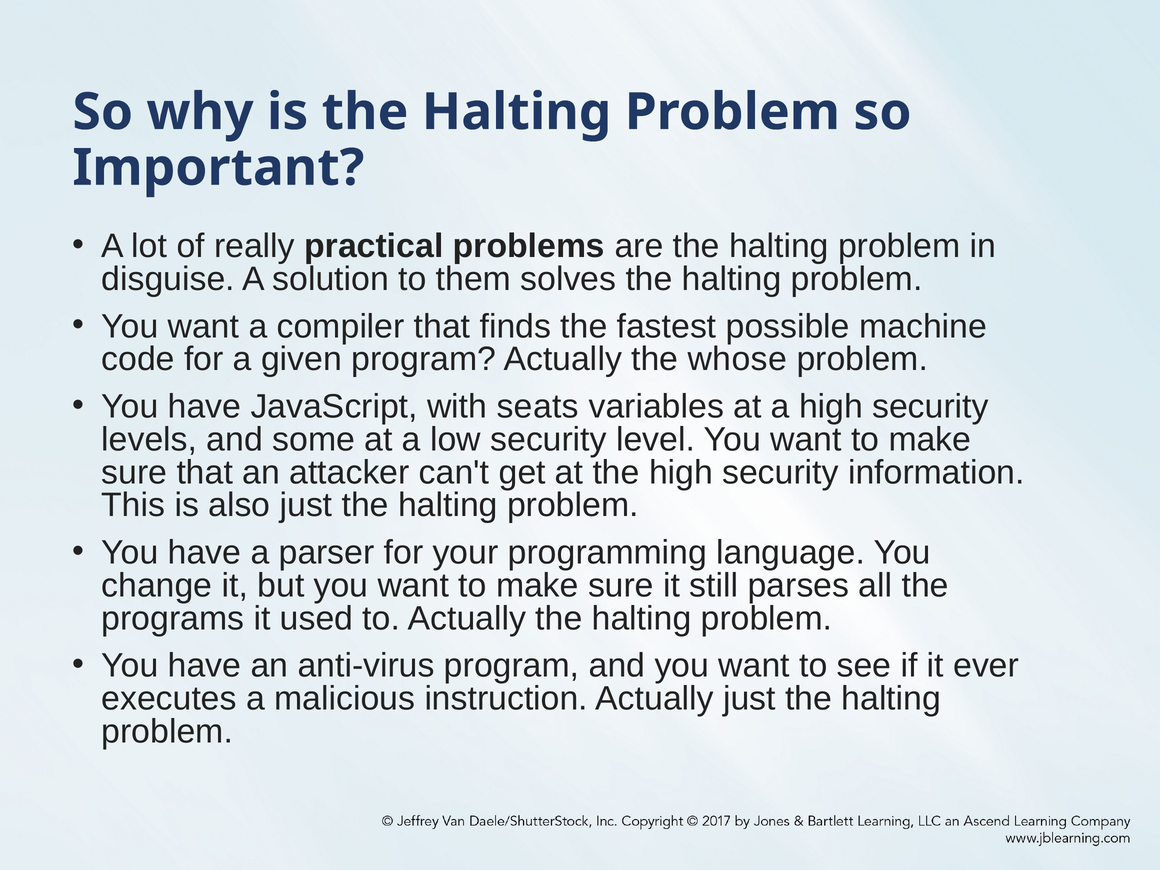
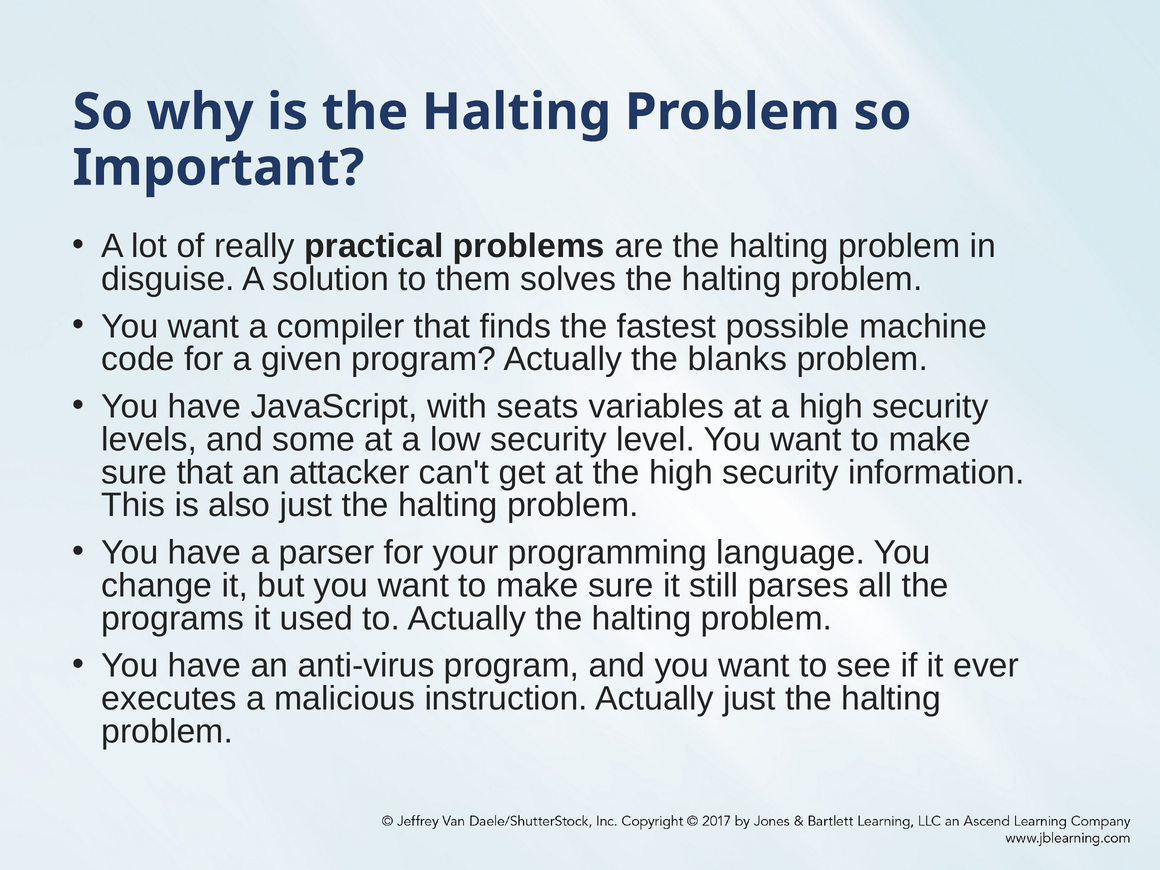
whose: whose -> blanks (737, 359)
